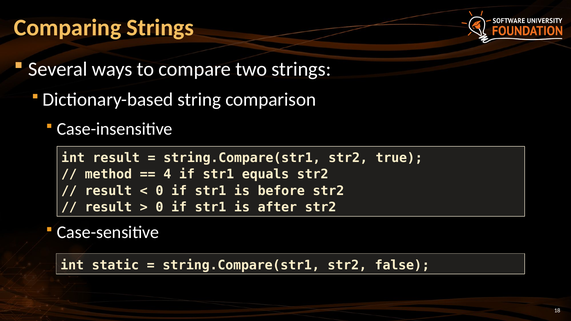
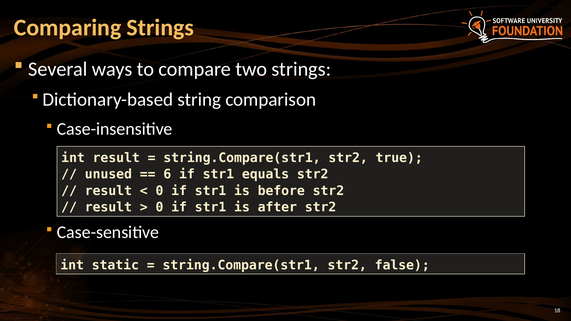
method: method -> unused (108, 174)
4: 4 -> 6 (167, 174)
